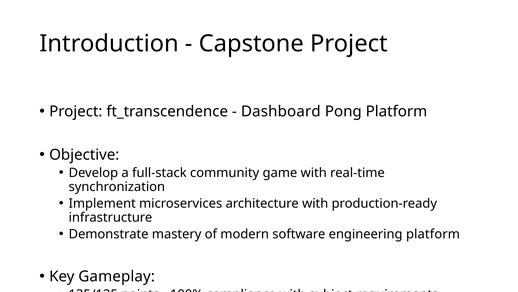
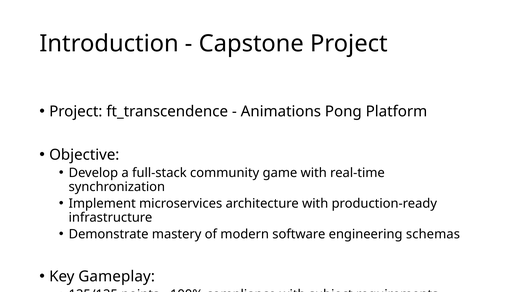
Dashboard: Dashboard -> Animations (281, 111)
engineering platform: platform -> schemas (433, 234)
